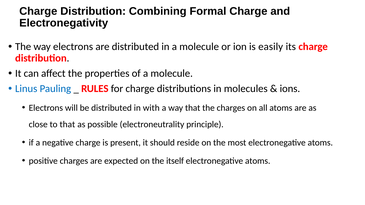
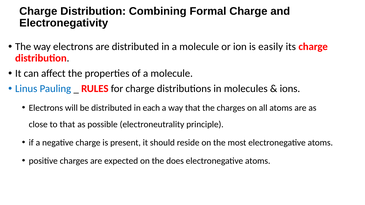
with: with -> each (151, 108)
itself: itself -> does (175, 161)
